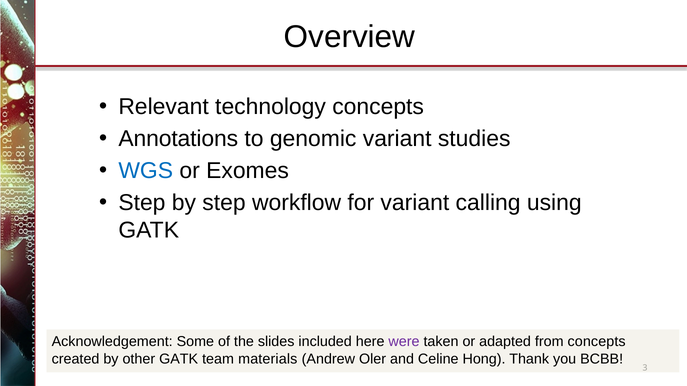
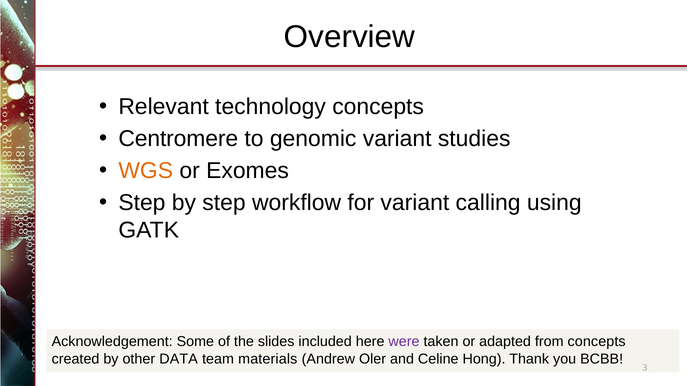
Annotations: Annotations -> Centromere (178, 139)
WGS colour: blue -> orange (146, 171)
other GATK: GATK -> DATA (179, 359)
